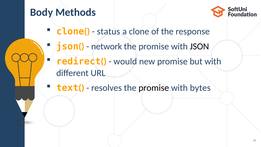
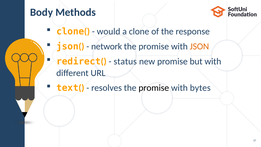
status: status -> would (109, 32)
JSON colour: black -> orange (199, 46)
would: would -> status (125, 61)
